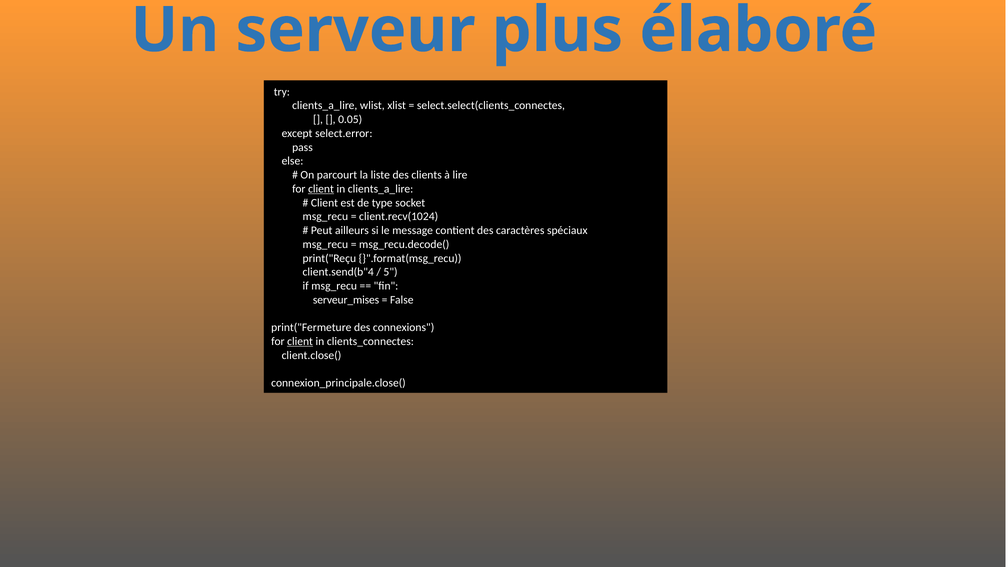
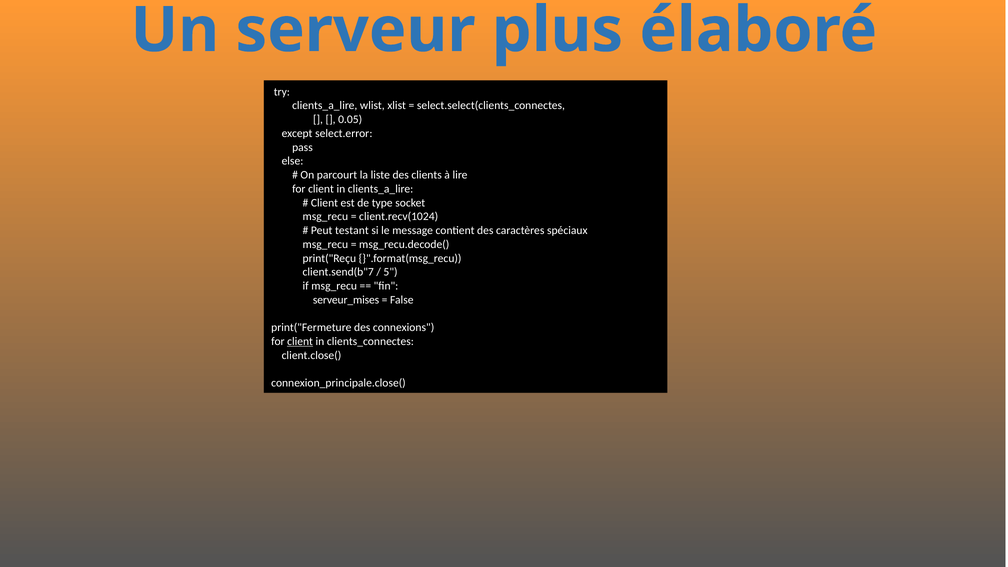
client underline: present -> none (321, 189)
ailleurs: ailleurs -> testant (352, 230)
client.send(b"4: client.send(b"4 -> client.send(b"7 (338, 272)
